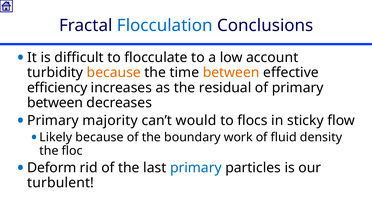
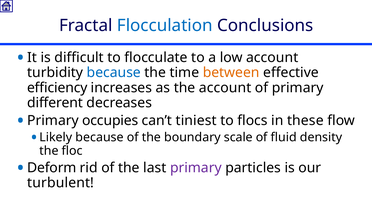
because colour: orange -> blue (114, 73)
the residual: residual -> account (225, 88)
between: between -> different (55, 103)
majority: majority -> occupies (110, 121)
would: would -> tiniest (196, 121)
sticky: sticky -> these (305, 121)
work: work -> scale (238, 137)
primary colour: blue -> purple (196, 168)
